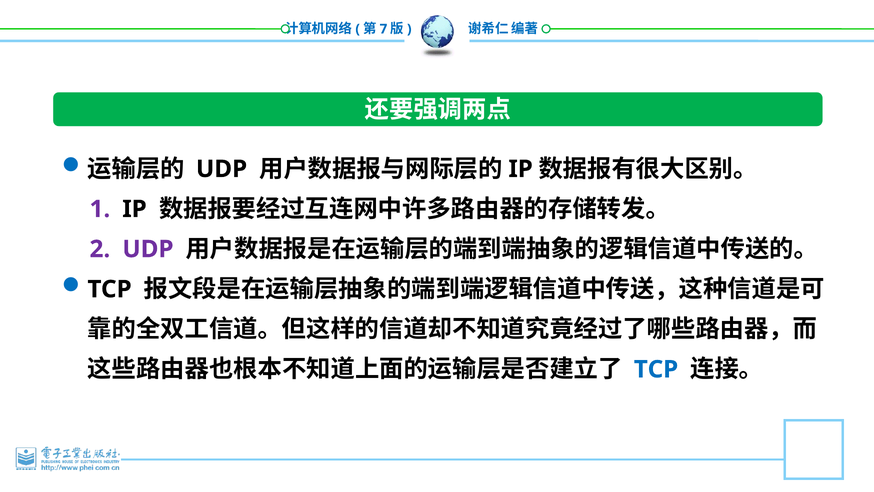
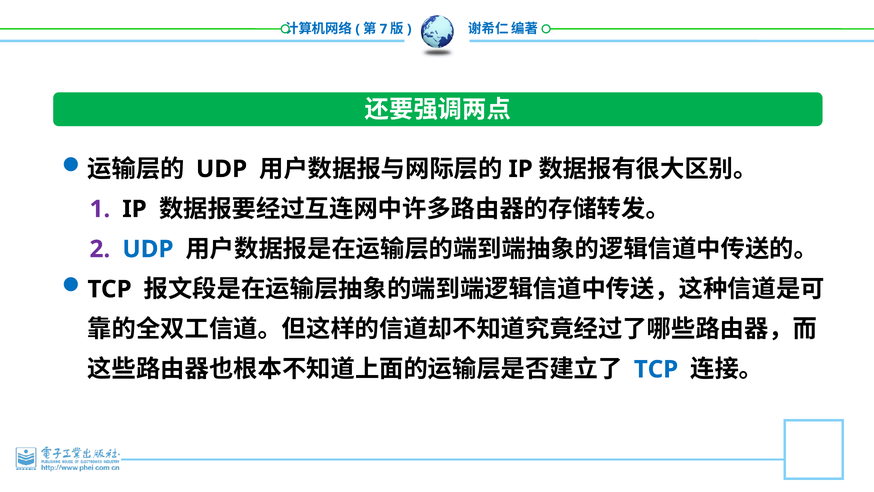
UDP colour: purple -> blue (148, 249)
